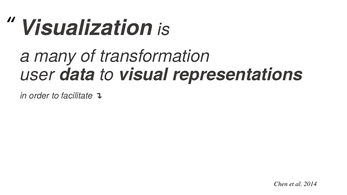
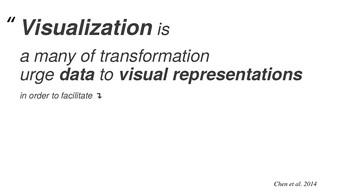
user: user -> urge (37, 75)
